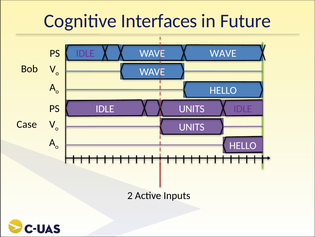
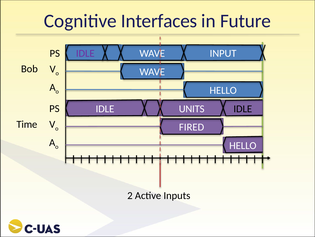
WAVE: WAVE -> INPUT (223, 53)
IDLE colour: purple -> black (243, 108)
Case: Case -> Time (27, 124)
UNITS: UNITS -> FIRED (192, 127)
